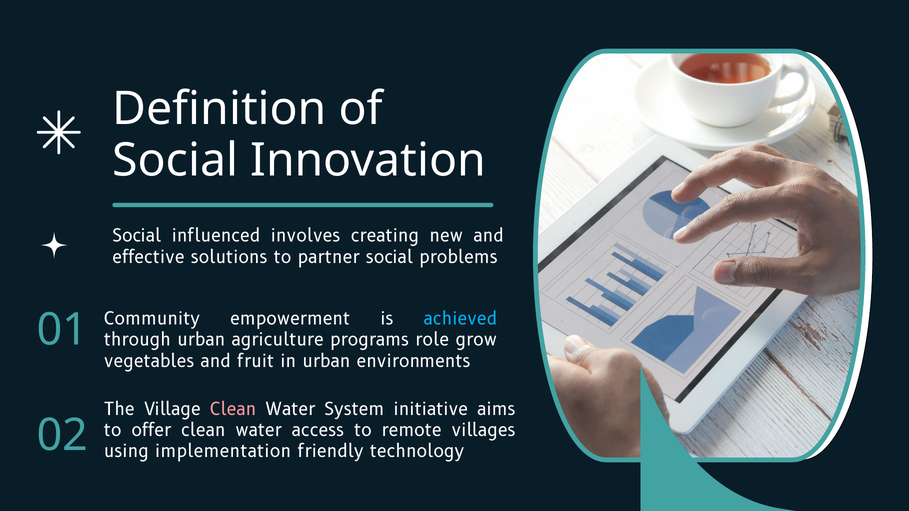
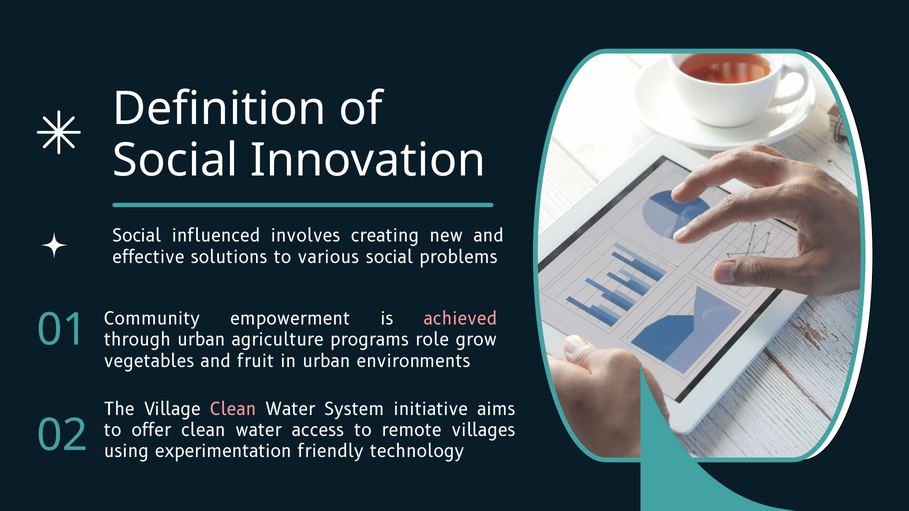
partner: partner -> various (329, 257)
achieved colour: light blue -> pink (460, 319)
implementation: implementation -> experimentation (223, 452)
